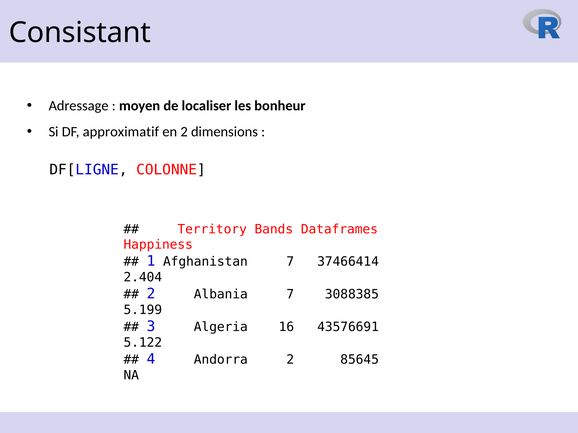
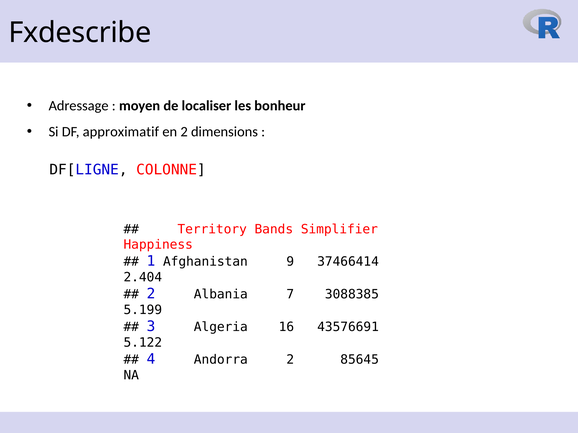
Consistant: Consistant -> Fxdescribe (80, 33)
Dataframes: Dataframes -> Simplifier (339, 229)
Afghanistan 7: 7 -> 9 (290, 262)
